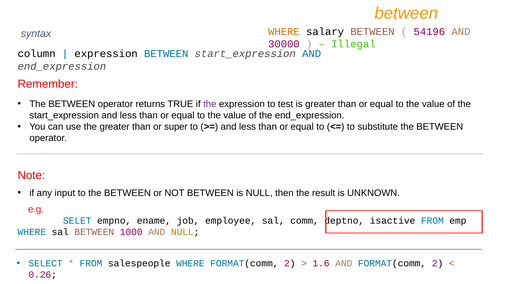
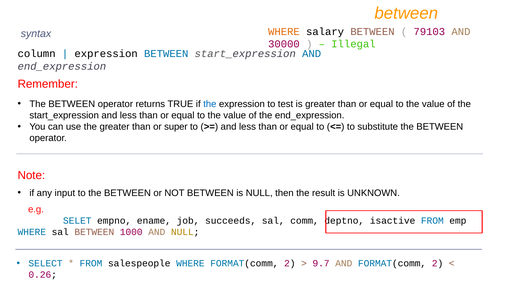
54196: 54196 -> 79103 (429, 32)
the colour: purple -> blue (210, 104)
employee: employee -> succeeds (231, 221)
1.6: 1.6 -> 9.7 (321, 264)
